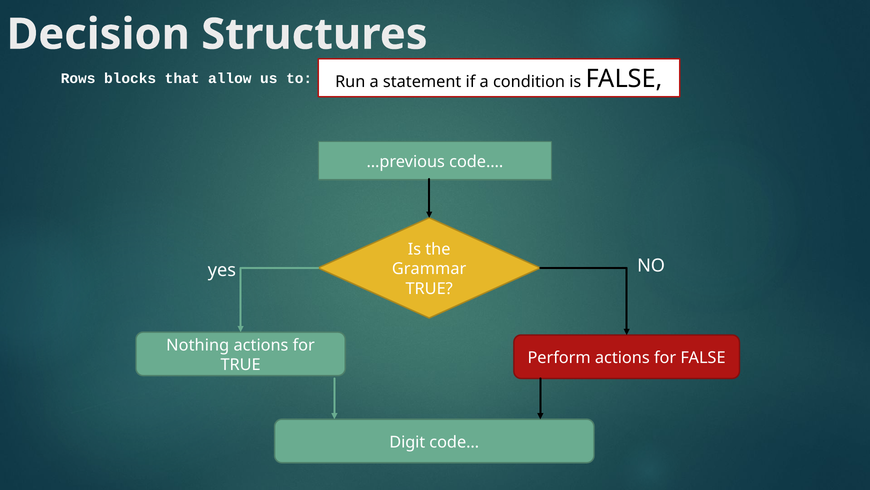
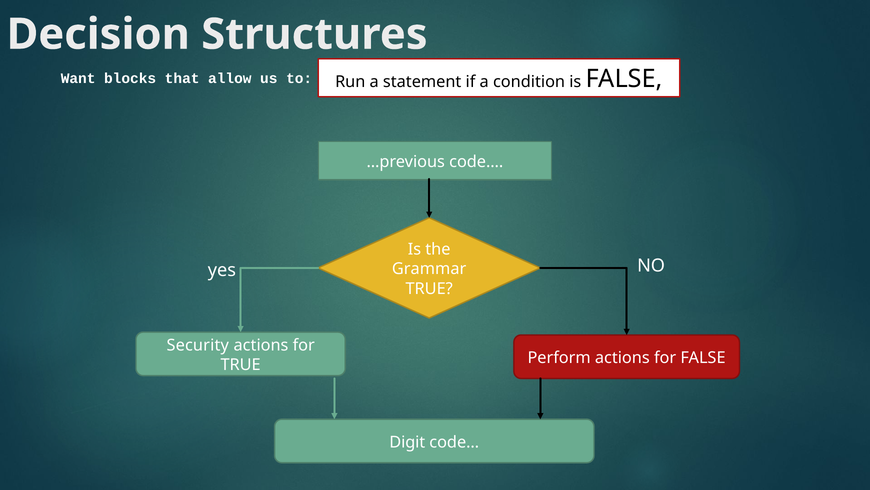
Rows: Rows -> Want (78, 78)
Nothing: Nothing -> Security (198, 345)
